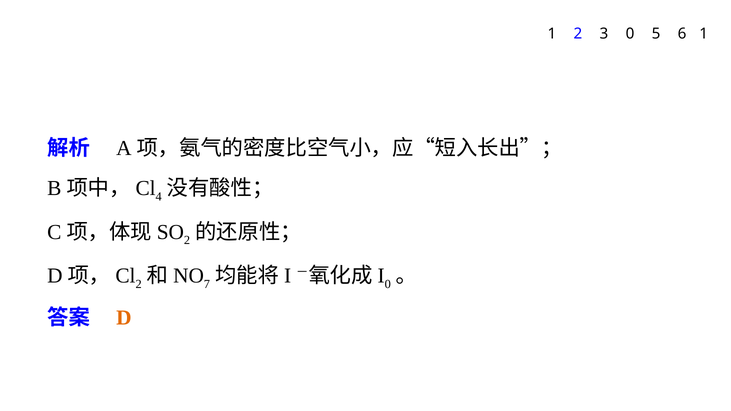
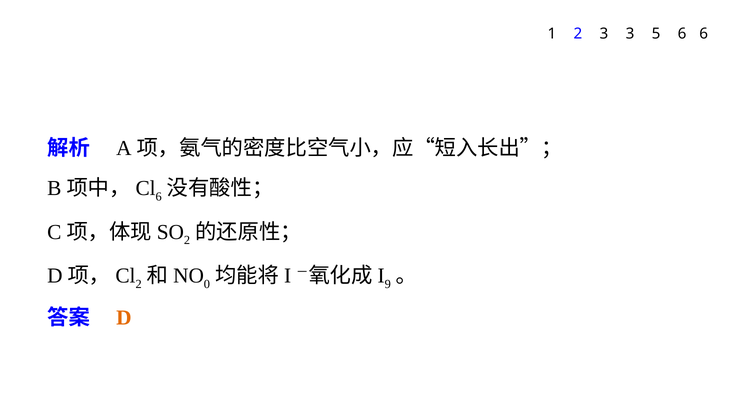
3 0: 0 -> 3 (630, 34)
6 1: 1 -> 6 (704, 34)
4: 4 -> 6 (159, 197)
7: 7 -> 0 (207, 284)
0: 0 -> 9 (388, 284)
